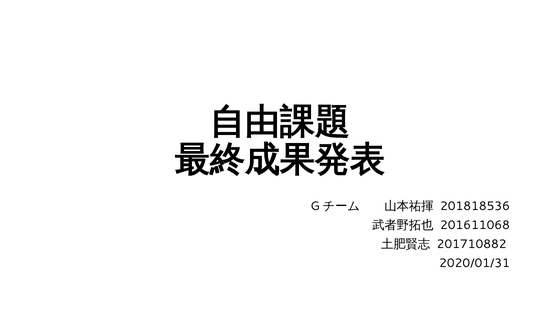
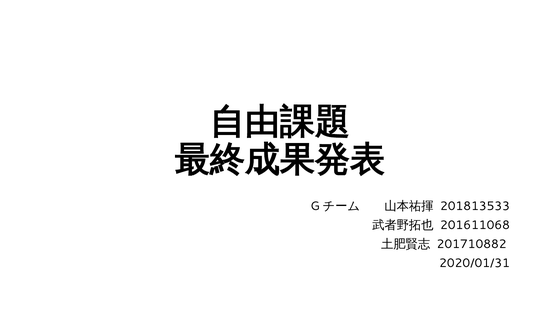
201818536: 201818536 -> 201813533 (475, 206)
